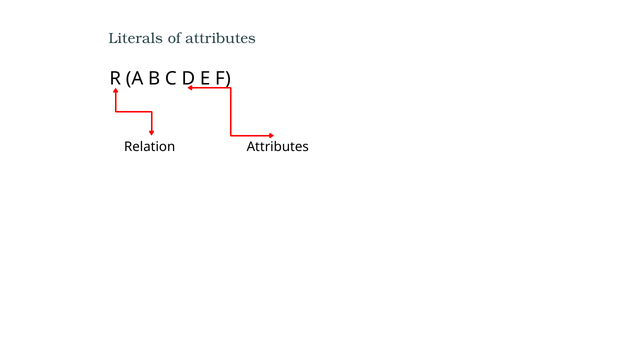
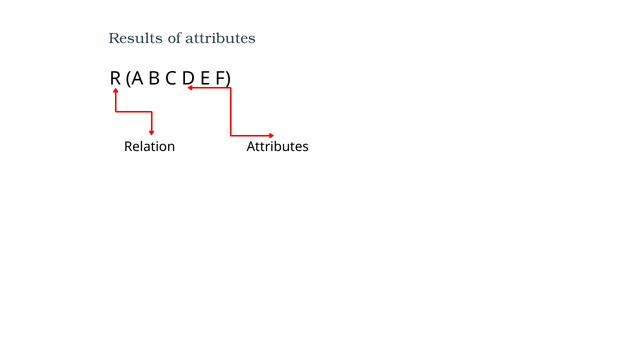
Literals: Literals -> Results (136, 38)
